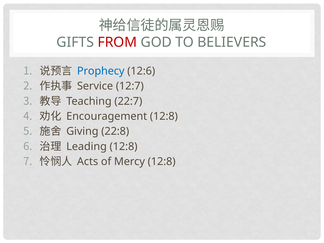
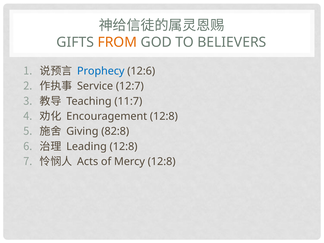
FROM colour: red -> orange (117, 42)
22:7: 22:7 -> 11:7 (128, 101)
22:8: 22:8 -> 82:8 (115, 131)
